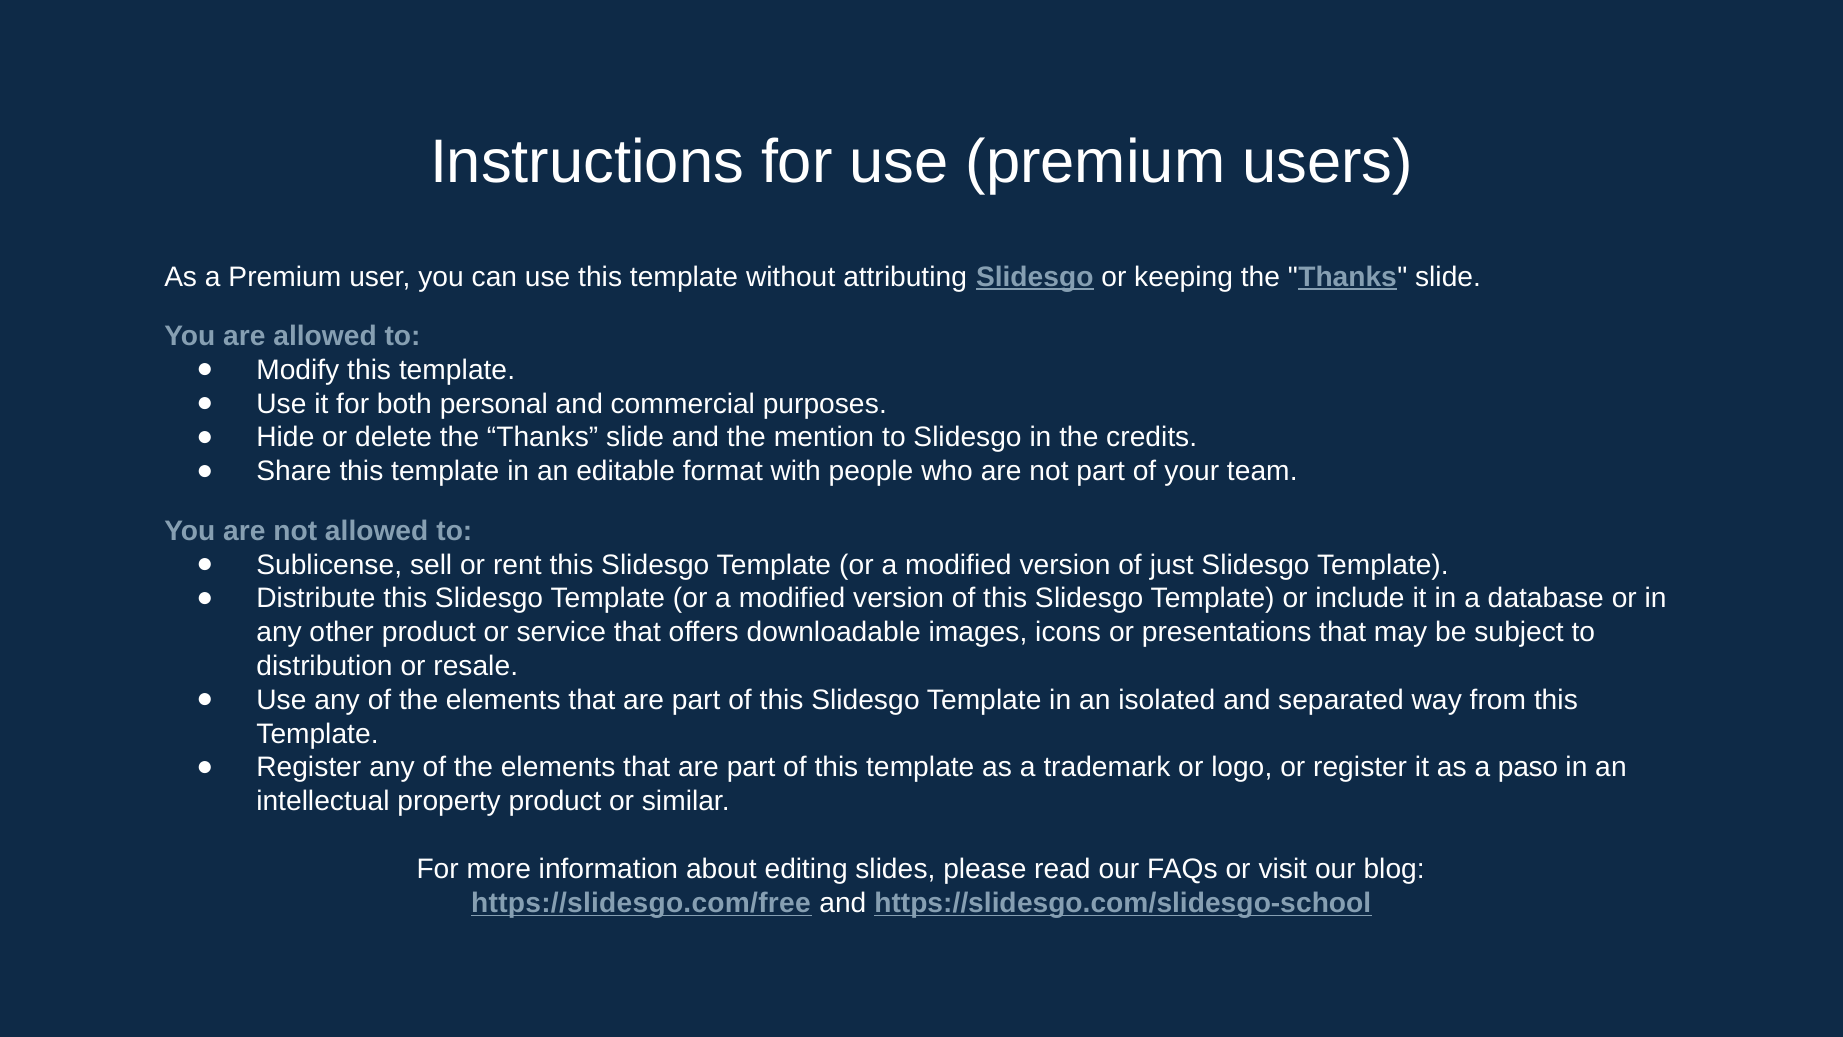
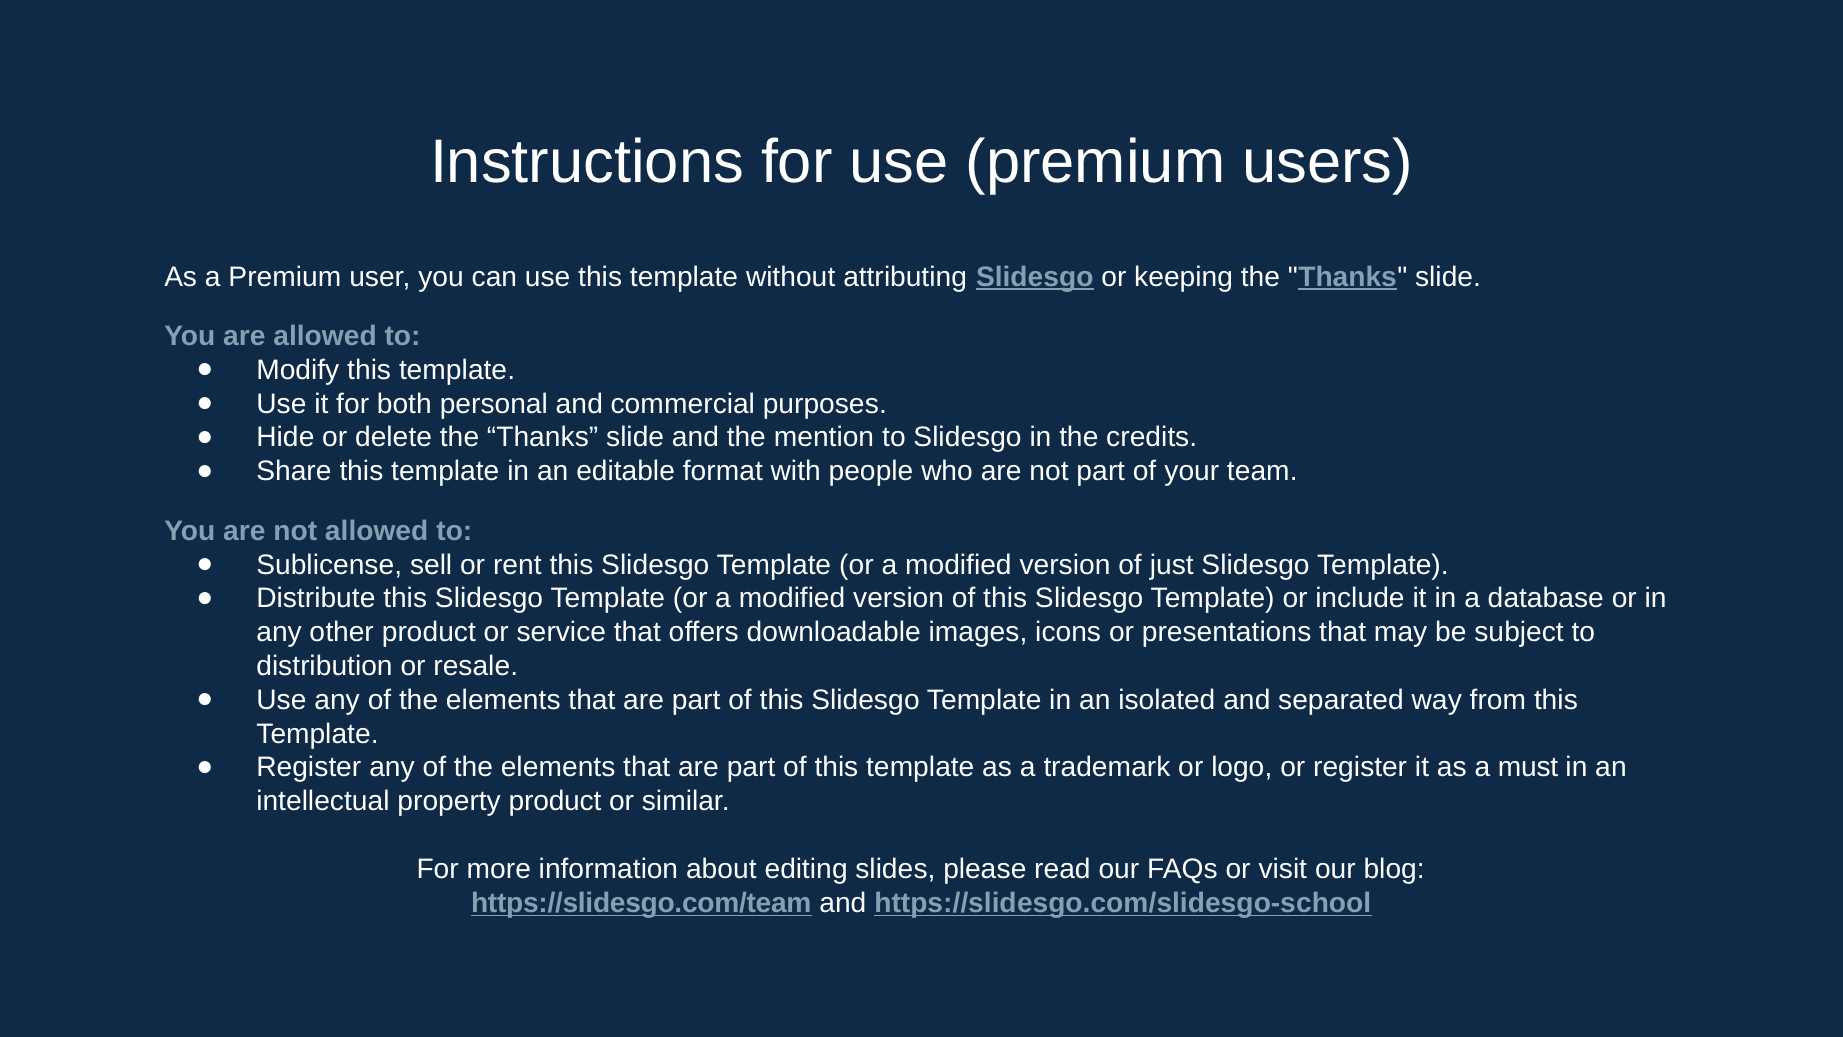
paso: paso -> must (1528, 767)
https://slidesgo.com/free: https://slidesgo.com/free -> https://slidesgo.com/team (641, 903)
